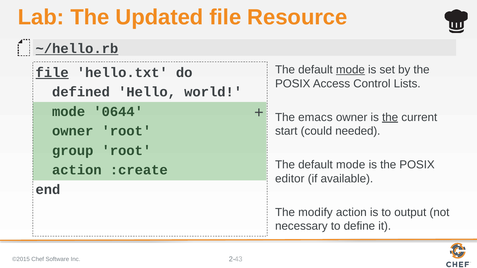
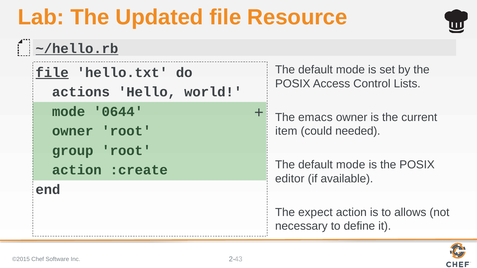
mode underline: present -> none (350, 70)
defined: defined -> actions (81, 92)
the underline: present -> none (390, 117)
start: start -> item (286, 131)
modify: modify -> expect (315, 212)
output: output -> allows (410, 212)
